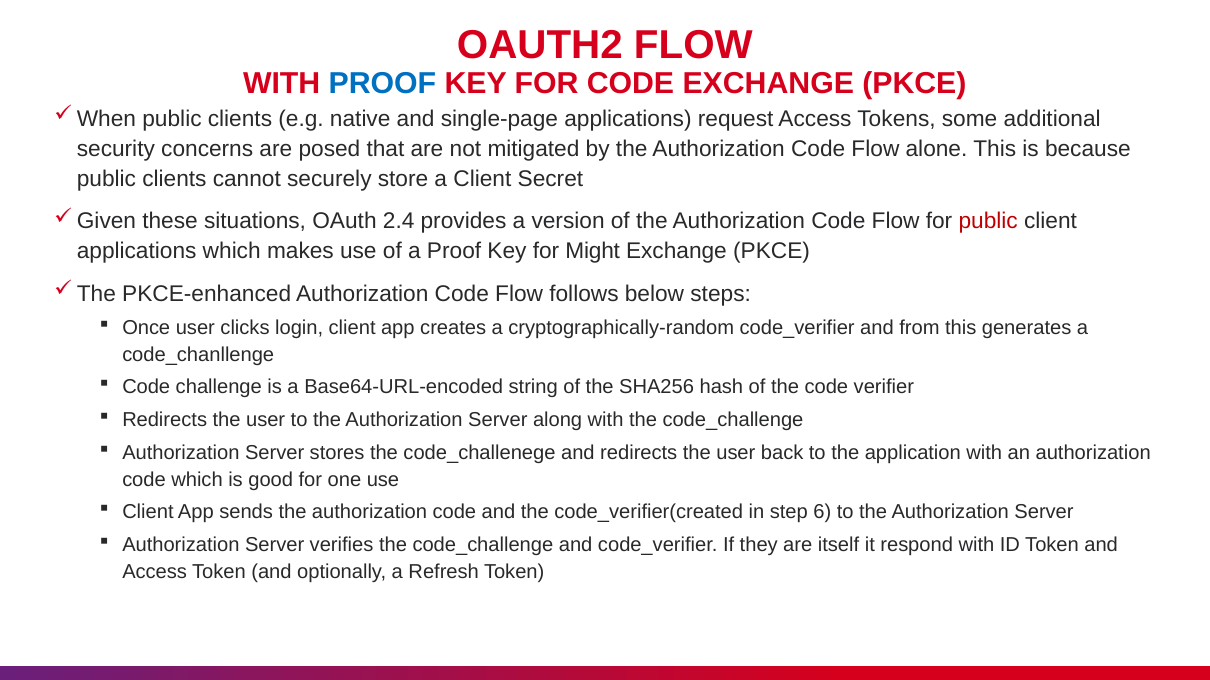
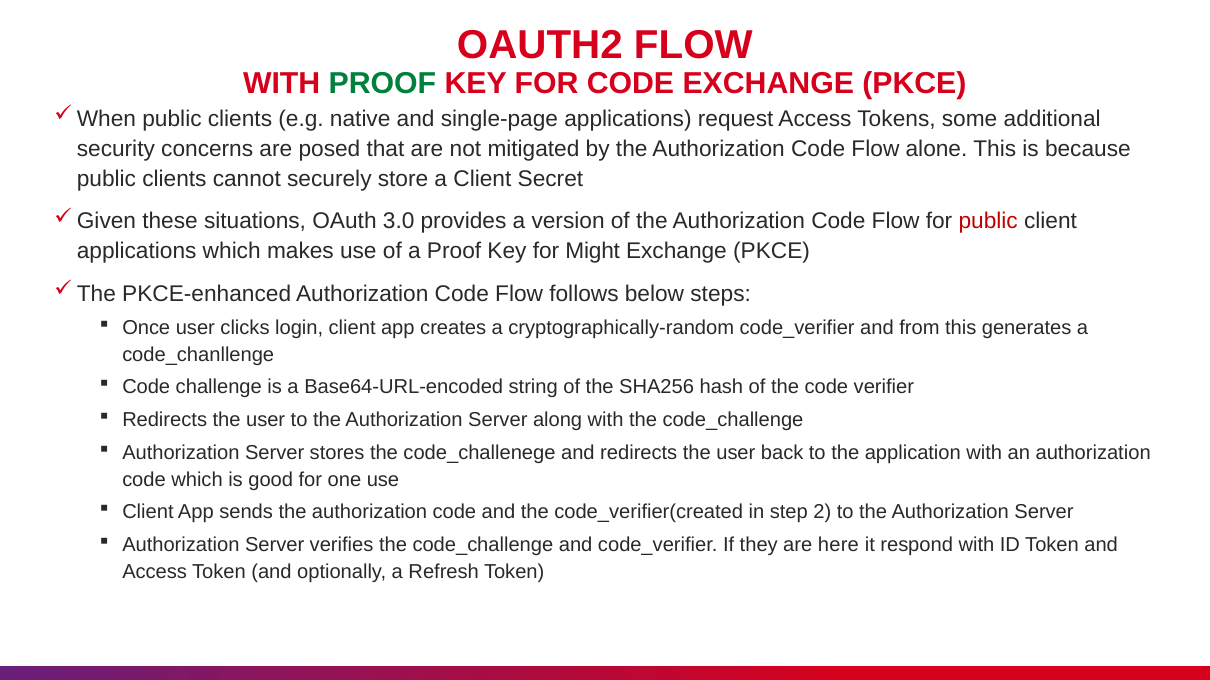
PROOF colour: blue -> green (382, 84)
2.4: 2.4 -> 3.0 (399, 222)
6: 6 -> 2 (822, 513)
itself: itself -> here (838, 546)
